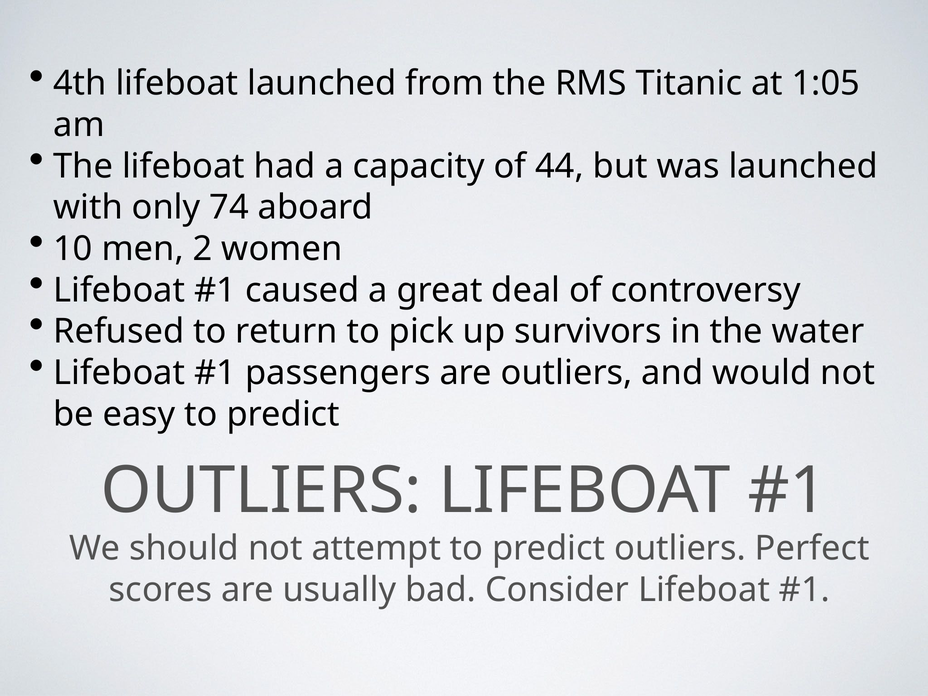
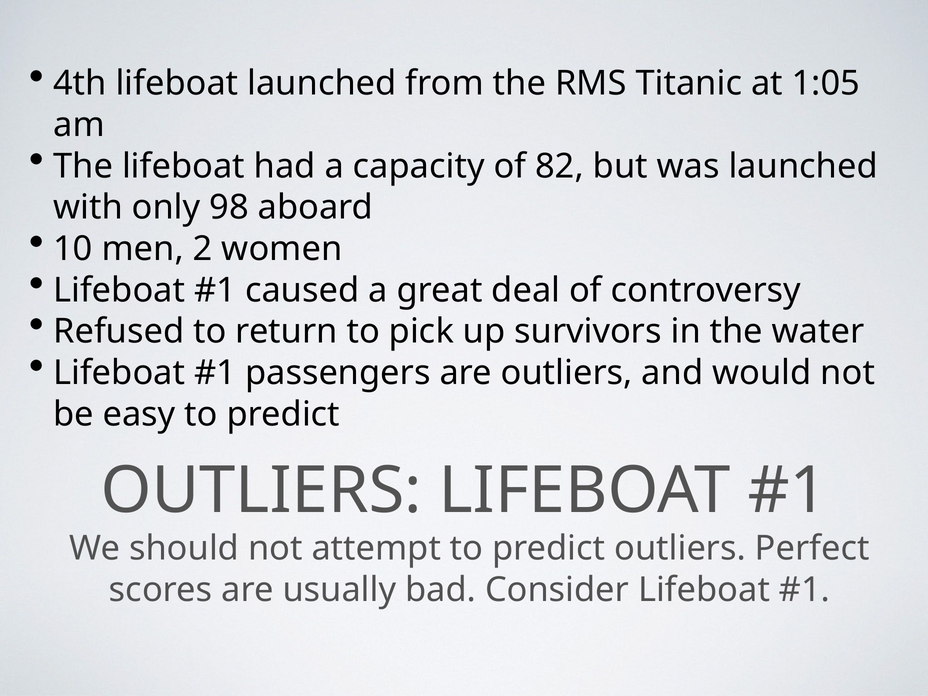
44: 44 -> 82 (560, 166)
74: 74 -> 98 (229, 208)
